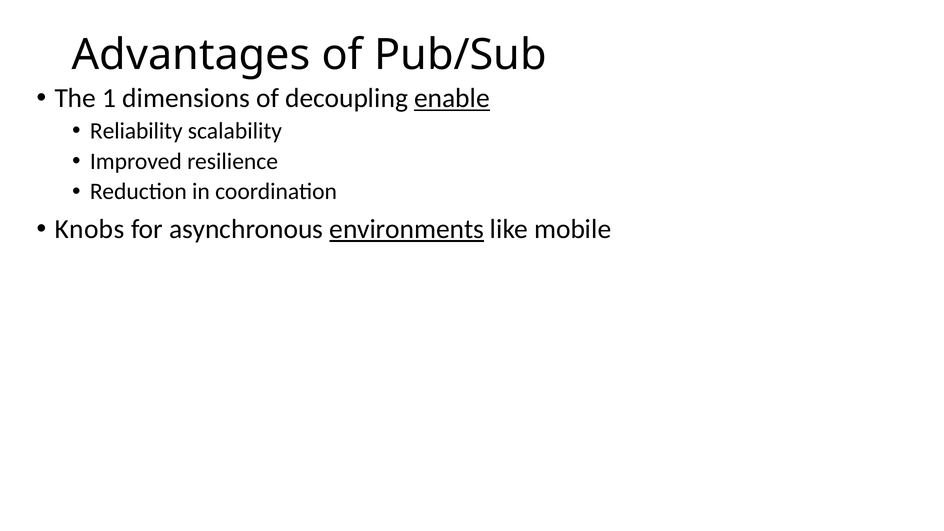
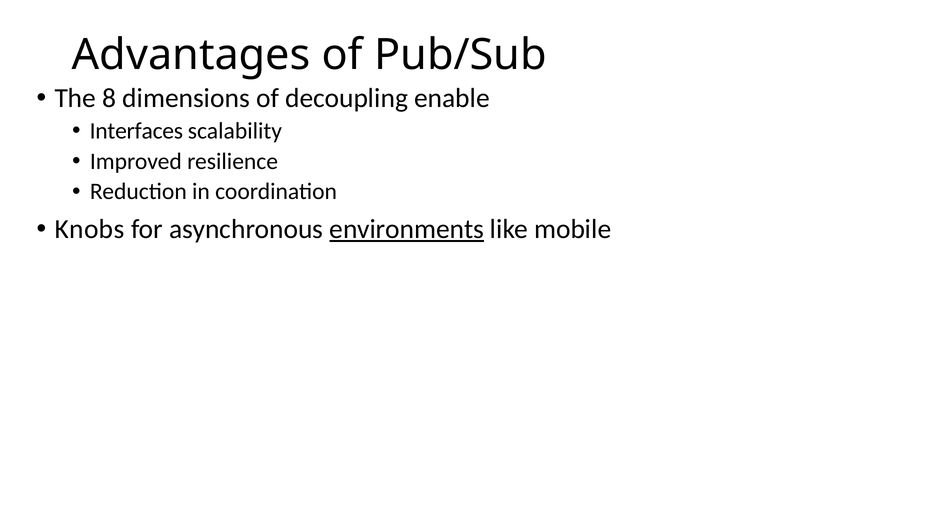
1: 1 -> 8 (109, 98)
enable underline: present -> none (452, 98)
Reliability: Reliability -> Interfaces (136, 131)
